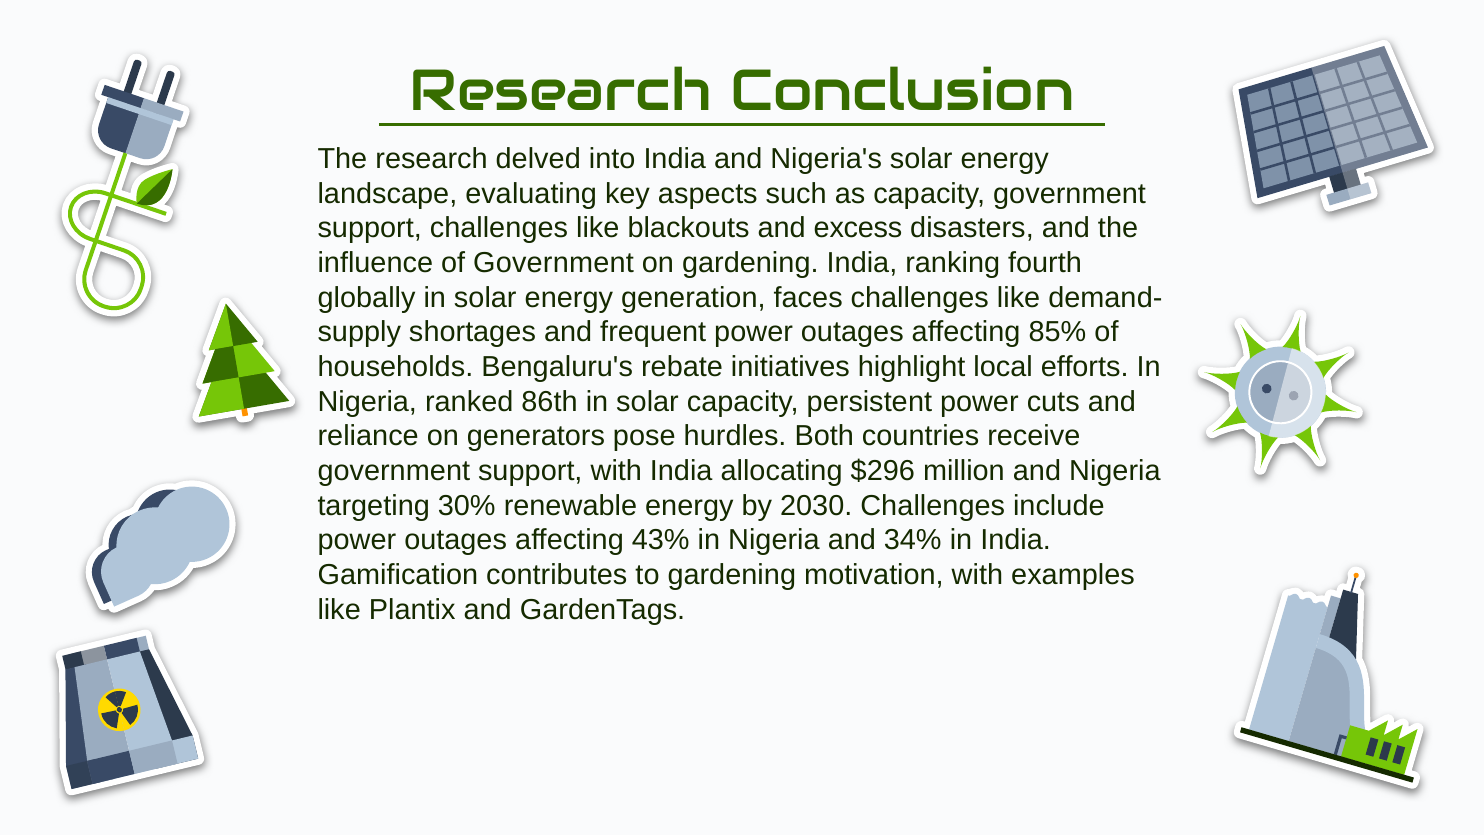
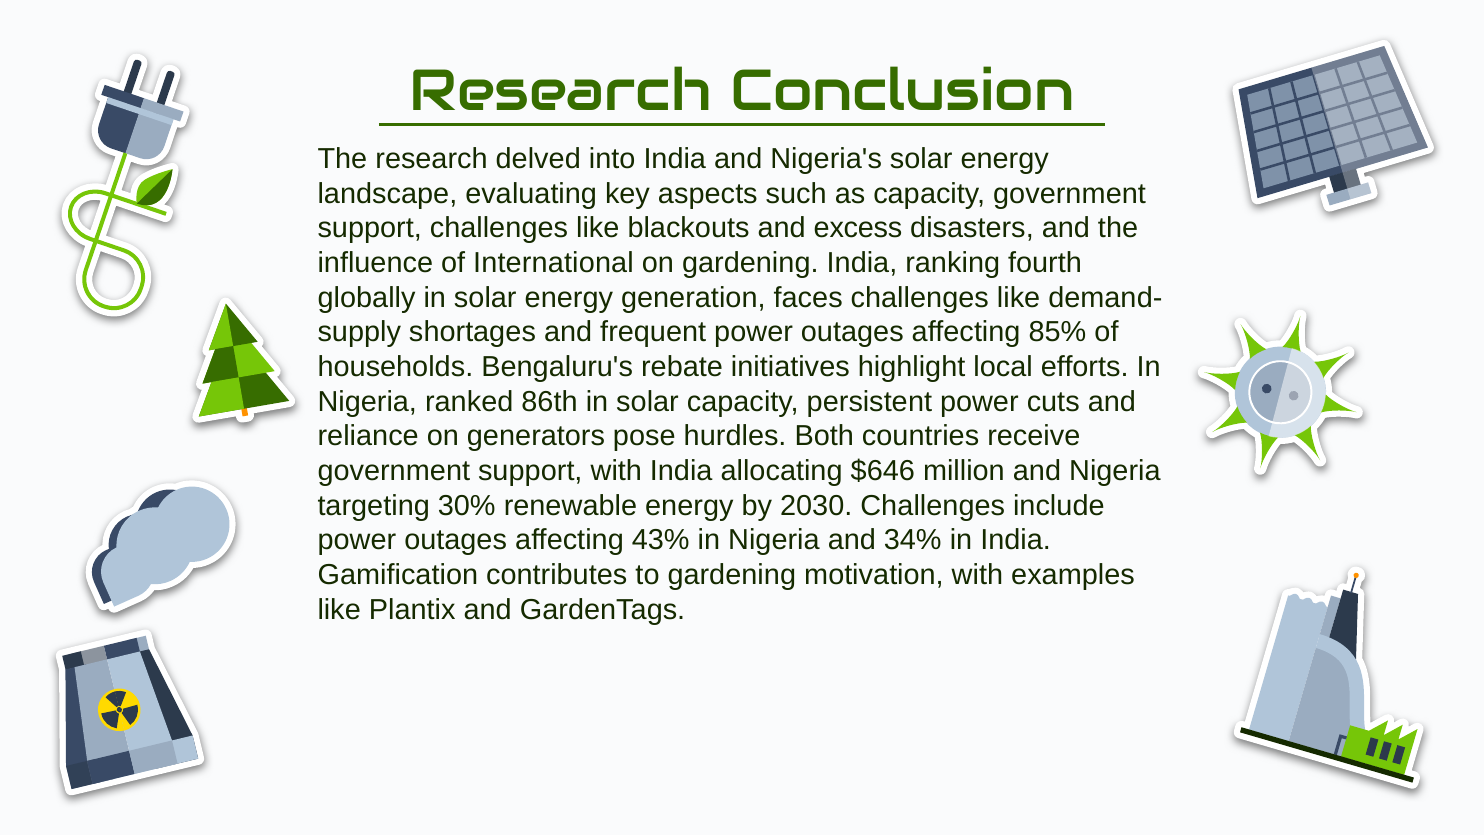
of Government: Government -> International (554, 263)
$296: $296 -> $646 (883, 471)
